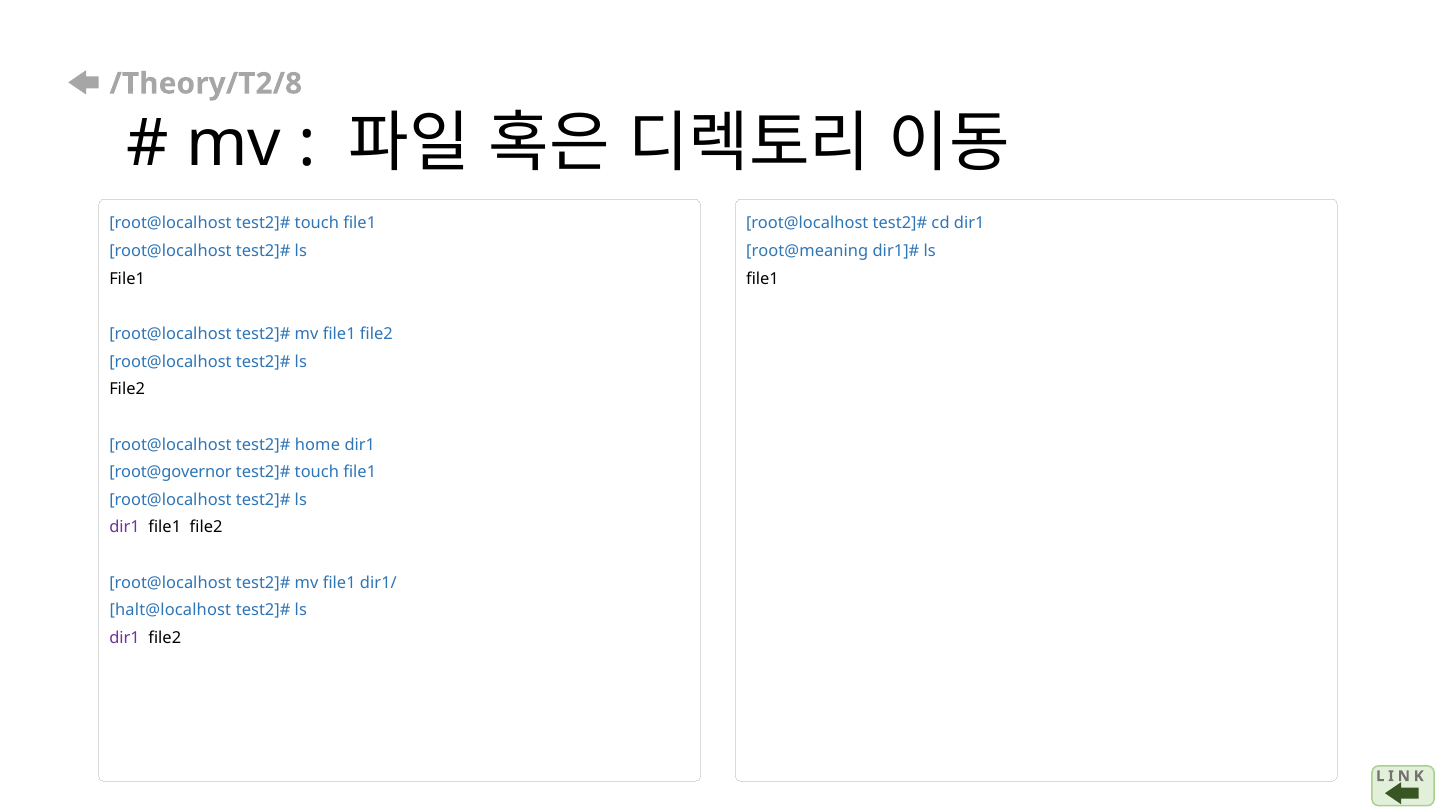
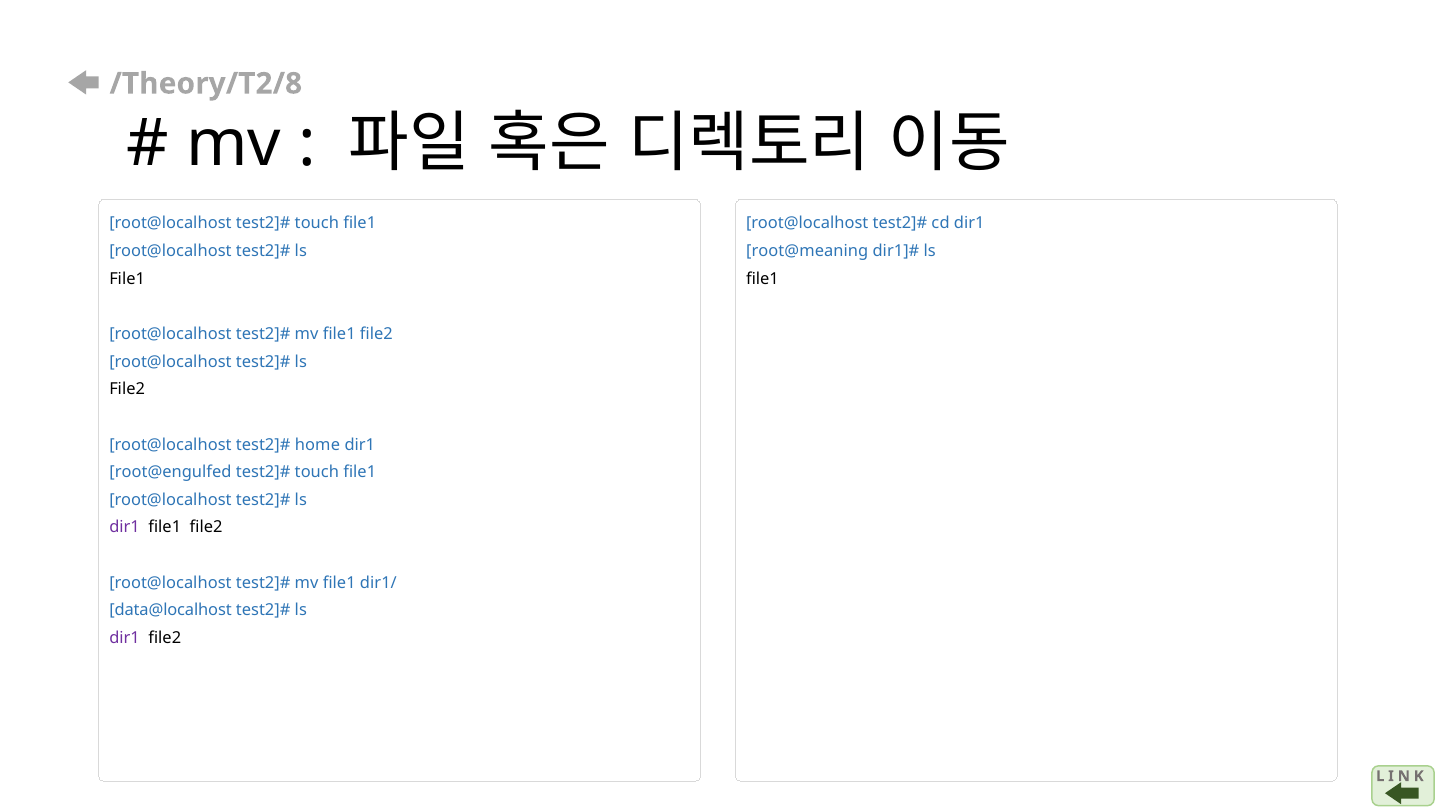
root@governor: root@governor -> root@engulfed (170, 472)
halt@localhost: halt@localhost -> data@localhost (171, 610)
